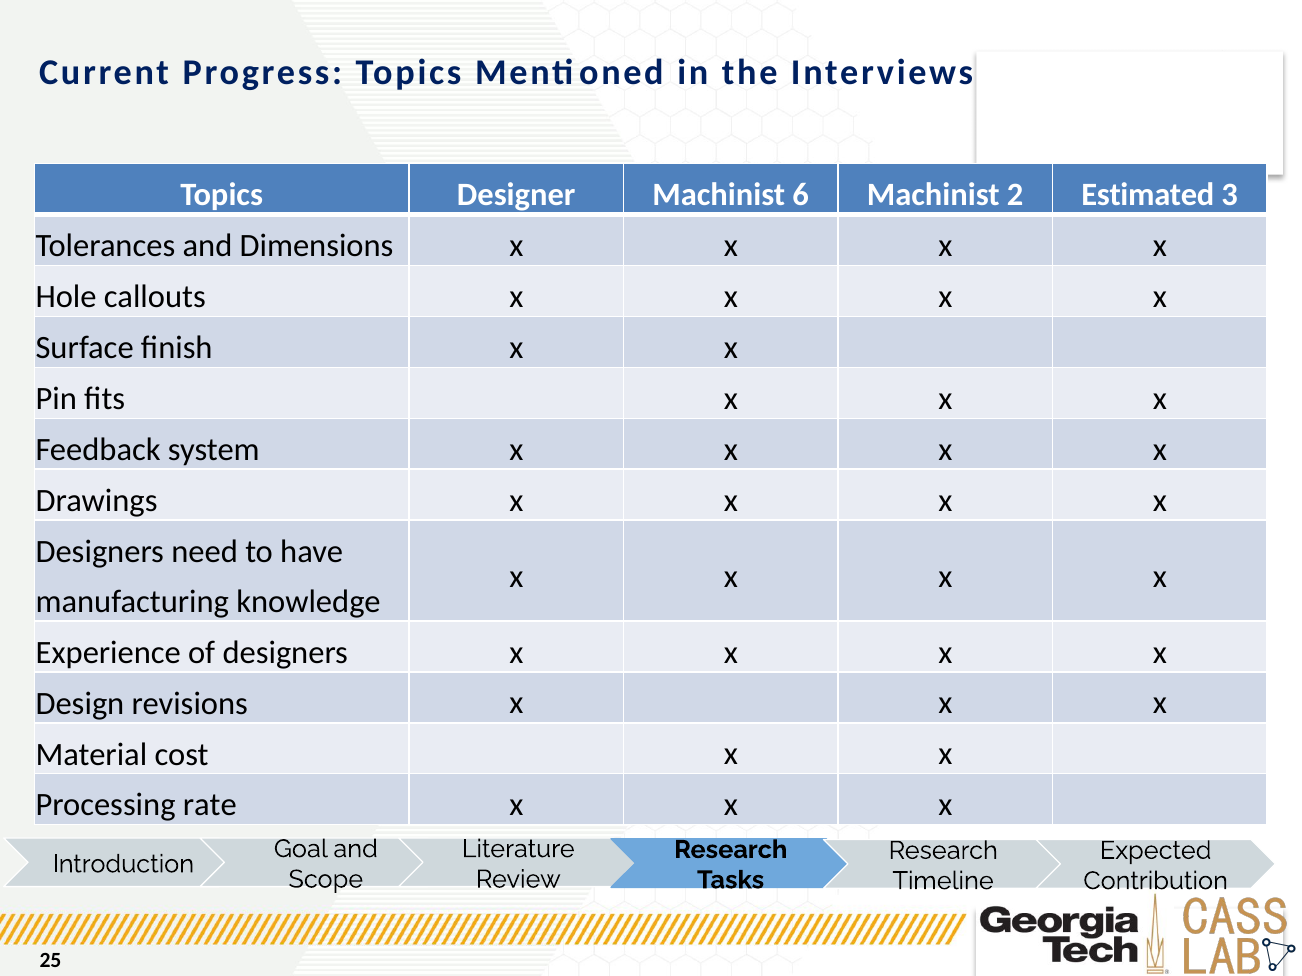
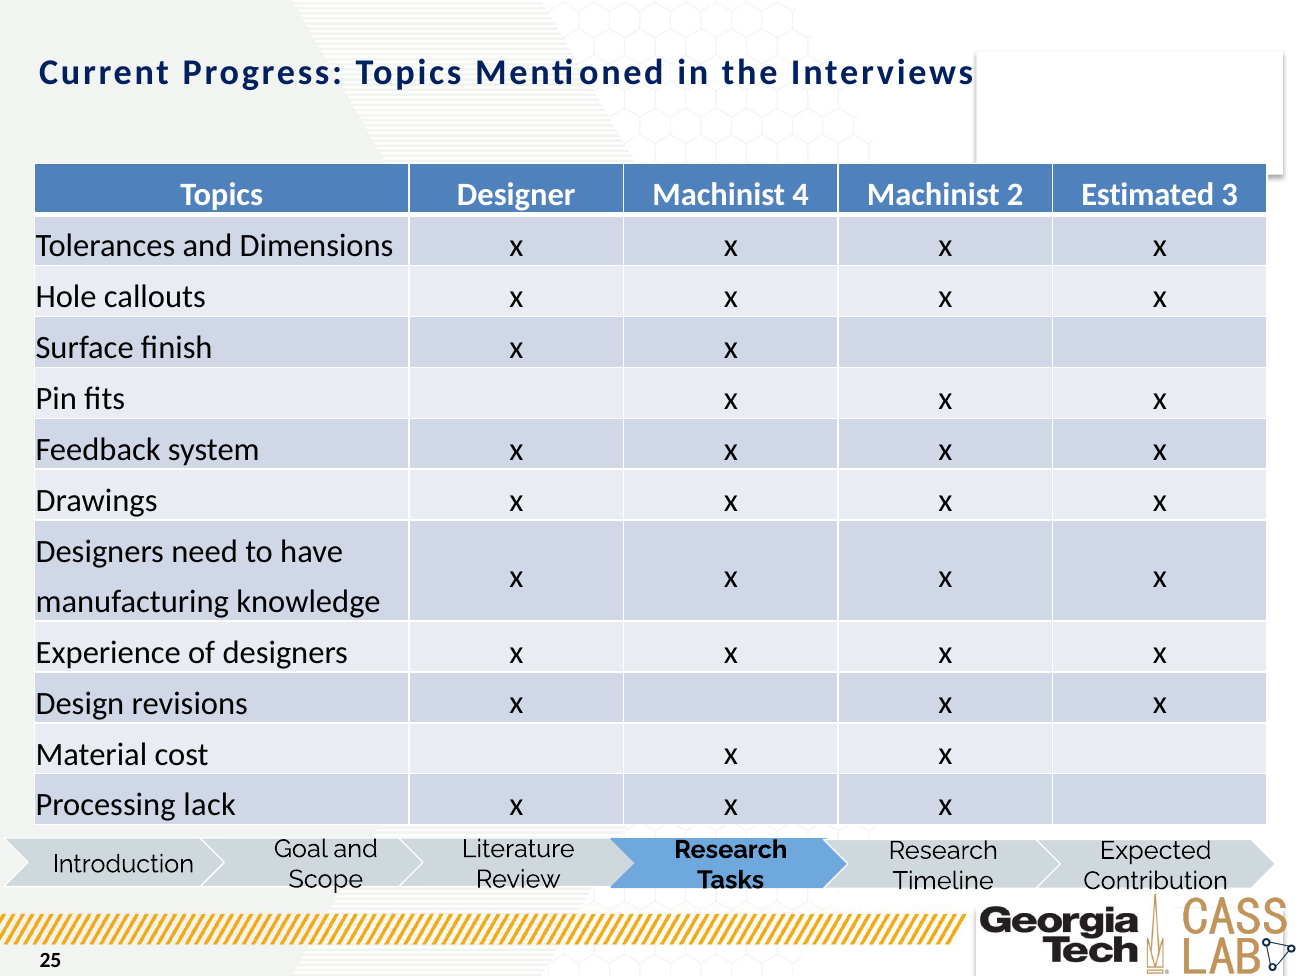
6: 6 -> 4 (801, 195)
rate: rate -> lack (210, 806)
